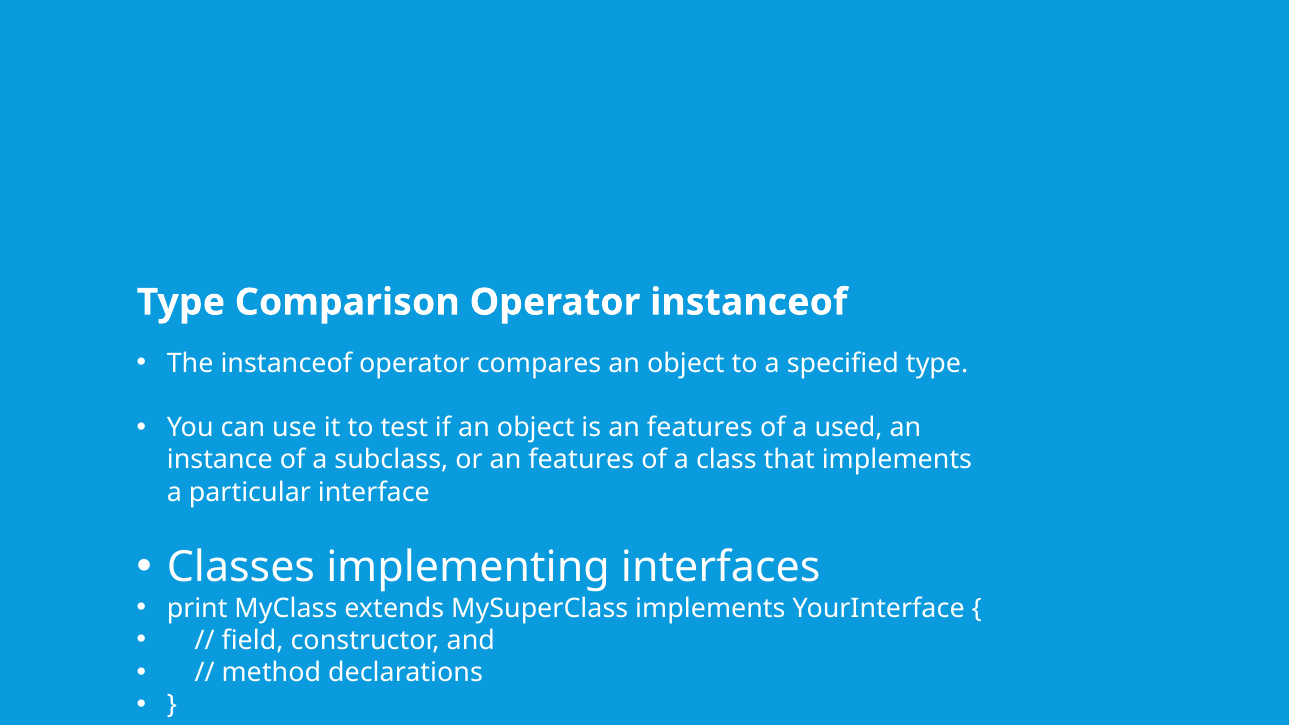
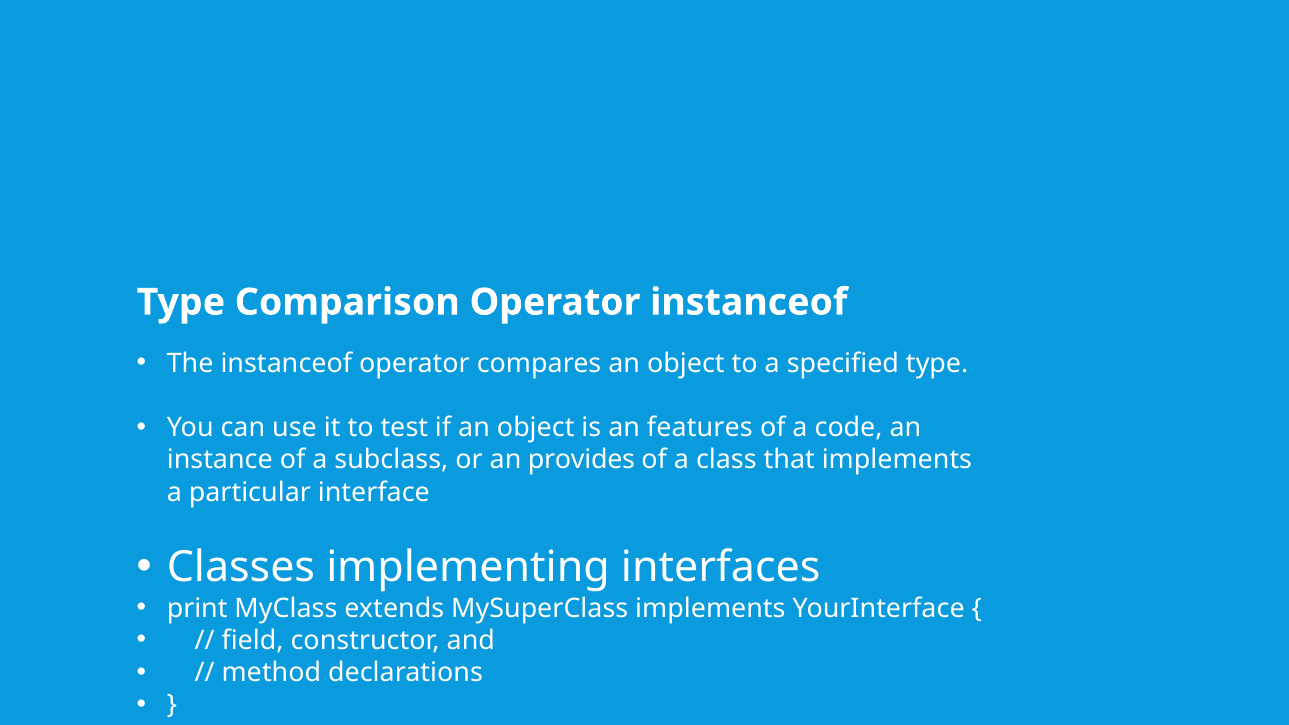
used: used -> code (849, 428)
or an features: features -> provides (581, 460)
